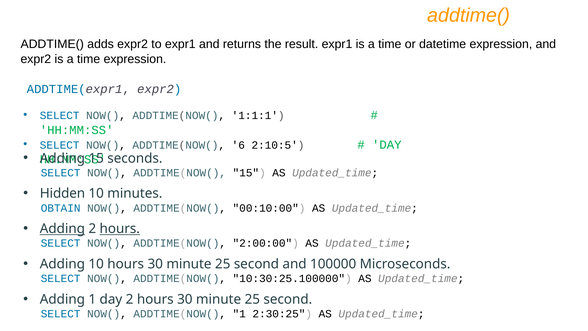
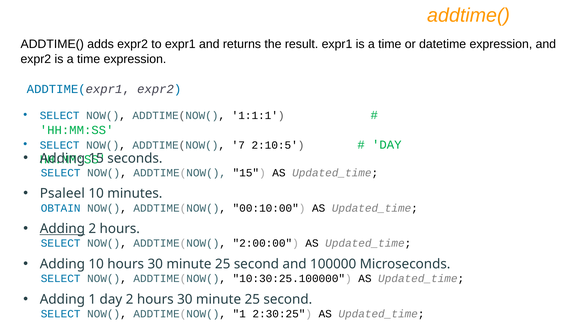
6: 6 -> 7 (238, 145)
Hidden: Hidden -> Psaleel (62, 193)
hours underline: present -> none (120, 229)
